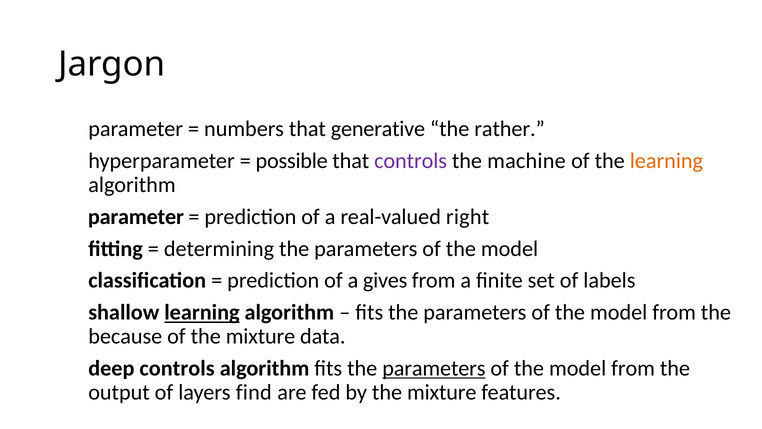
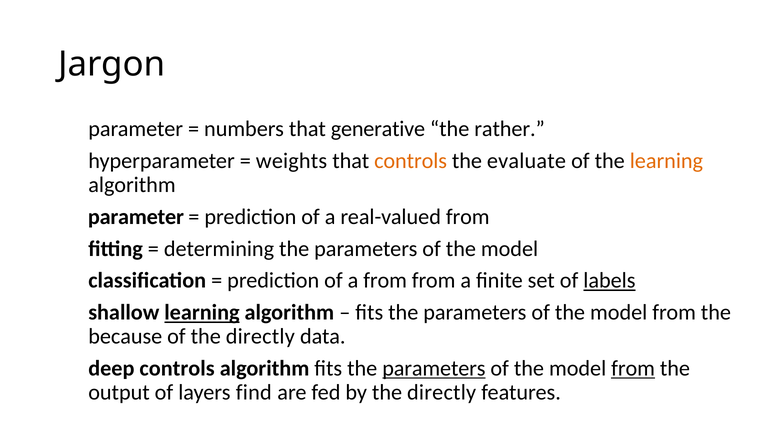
possible: possible -> weights (291, 161)
controls colour: purple -> orange (411, 161)
machine: machine -> evaluate (526, 161)
real-valued right: right -> from (468, 217)
a gives: gives -> from (385, 280)
labels underline: none -> present (609, 280)
of the mixture: mixture -> directly (260, 336)
from underline: none -> present (633, 368)
by the mixture: mixture -> directly (442, 392)
